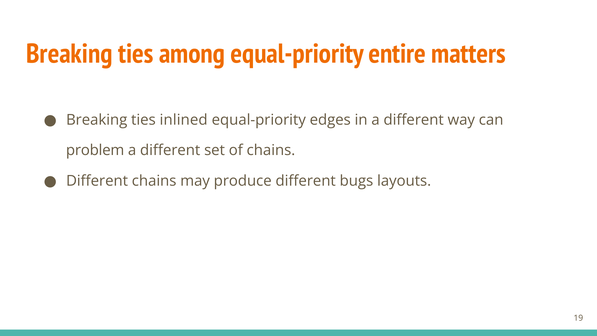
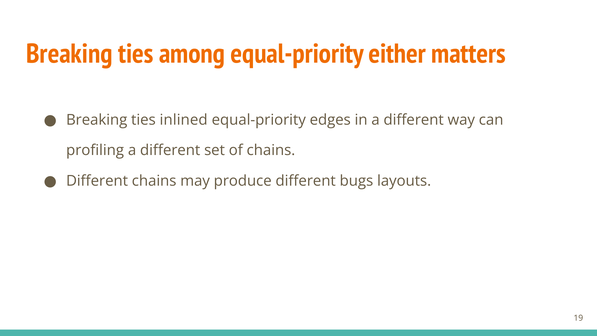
entire: entire -> either (397, 54)
problem: problem -> profiling (95, 150)
